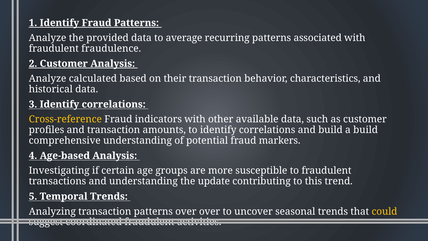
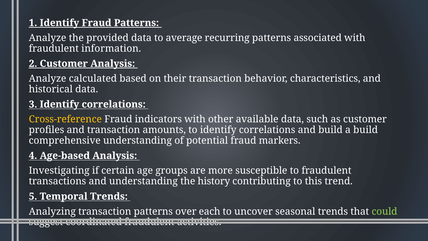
fraudulence: fraudulence -> information (111, 48)
update: update -> history (214, 181)
over over: over -> each (210, 211)
could colour: yellow -> light green (384, 211)
